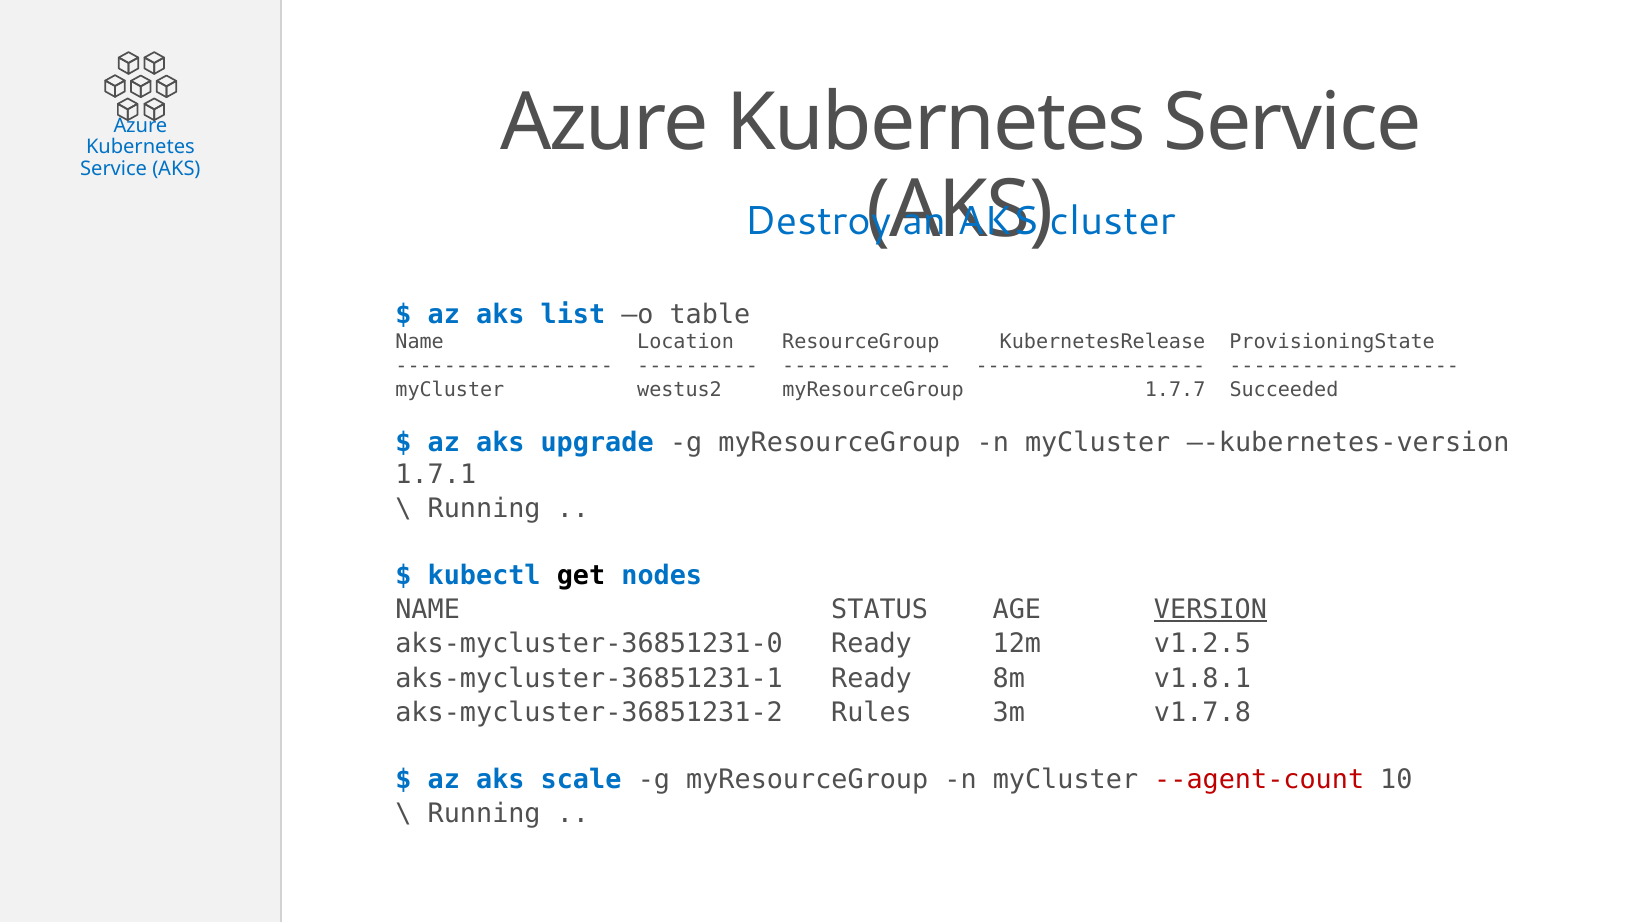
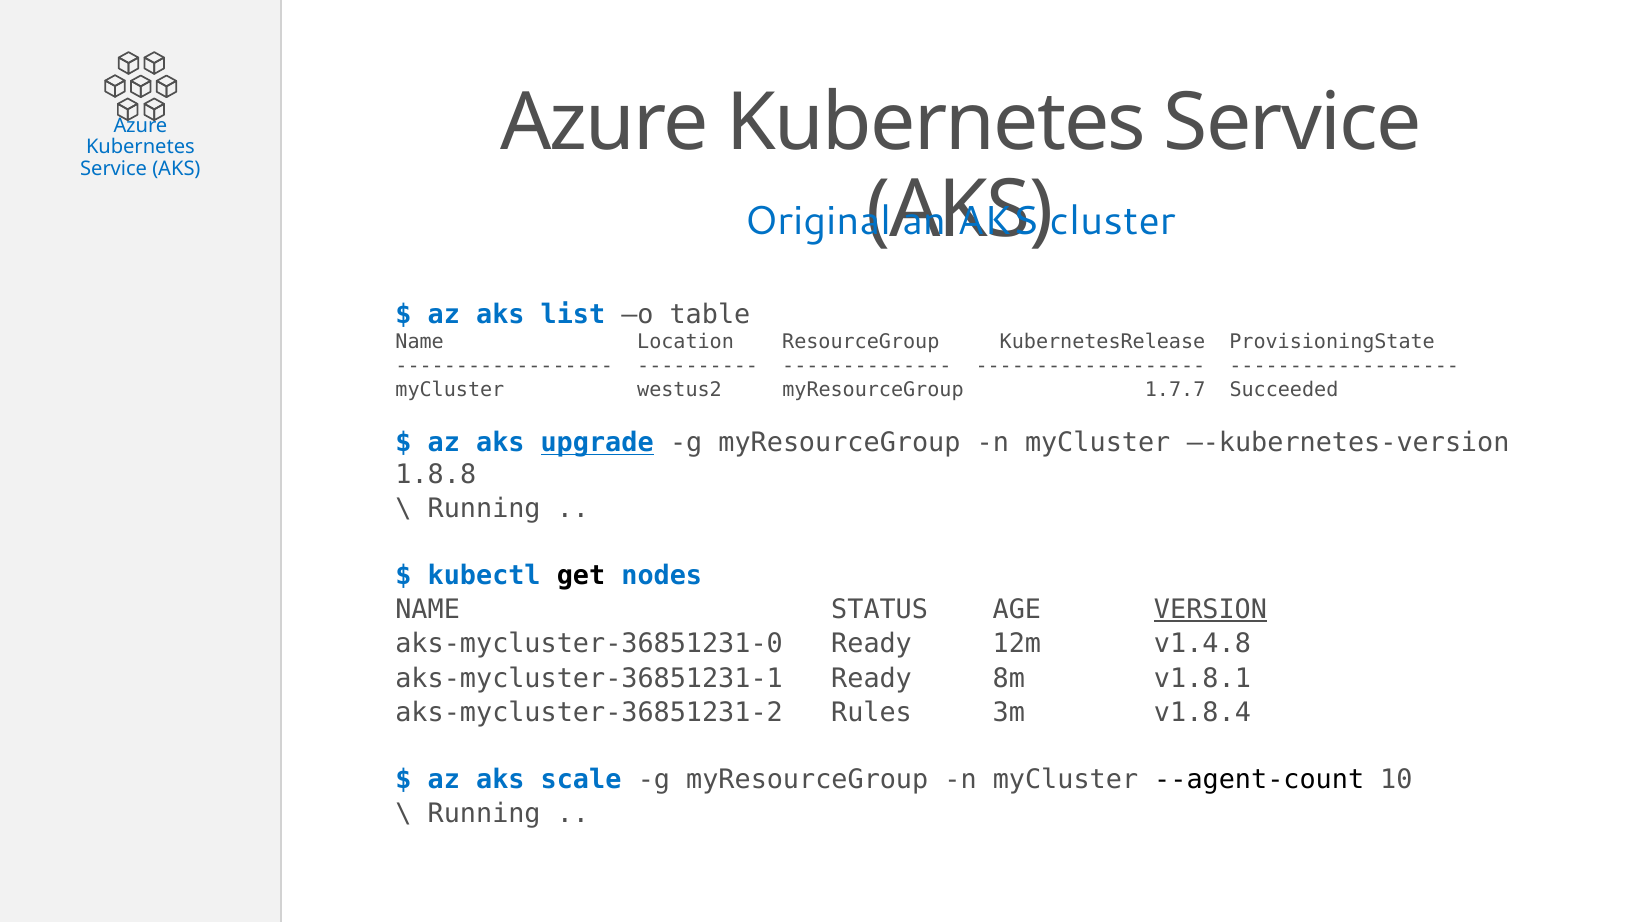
Destroy: Destroy -> Original (818, 221)
upgrade underline: none -> present (597, 443)
1.7.1: 1.7.1 -> 1.8.8 (436, 475)
v1.2.5: v1.2.5 -> v1.4.8 (1202, 644)
v1.7.8: v1.7.8 -> v1.8.4 (1202, 713)
--agent-count colour: red -> black (1259, 779)
